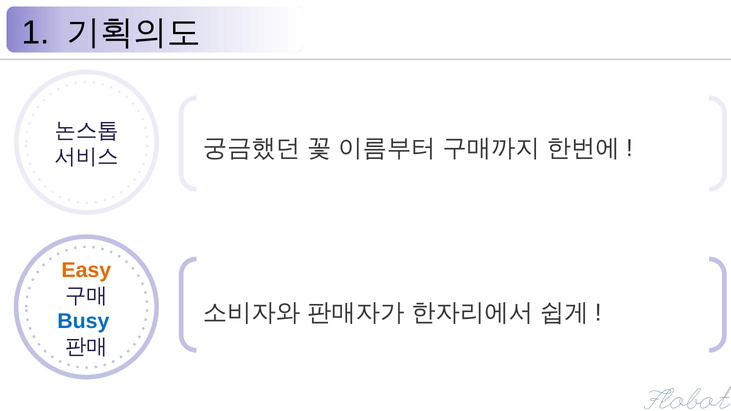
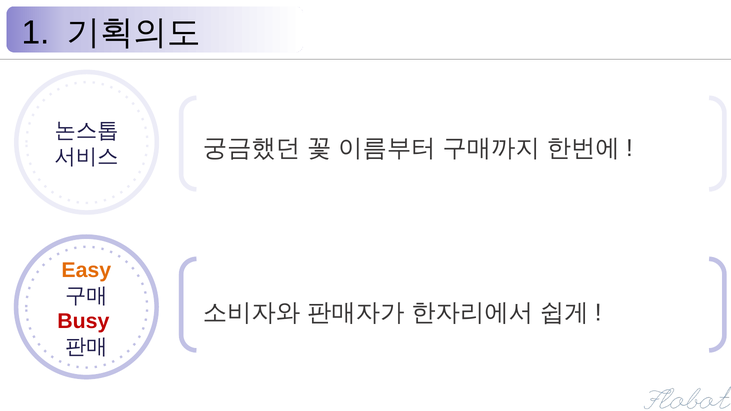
Busy colour: blue -> red (83, 321)
